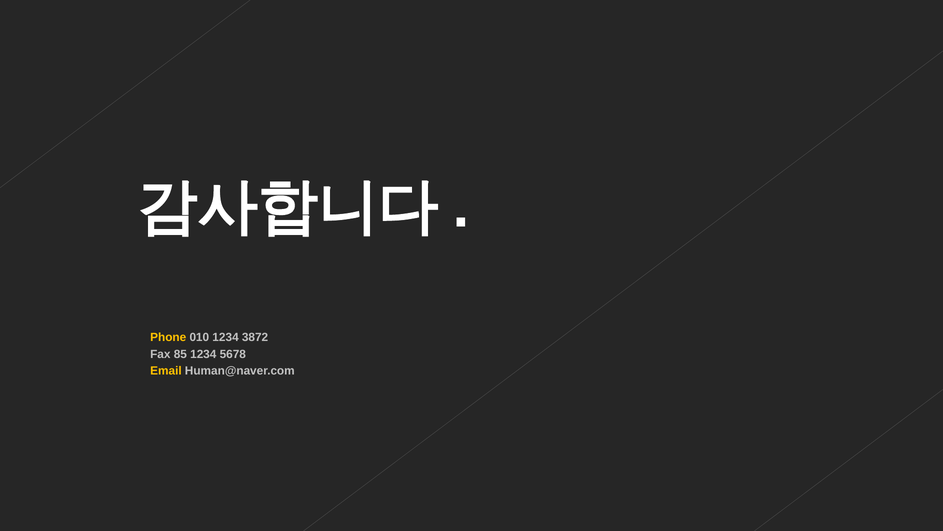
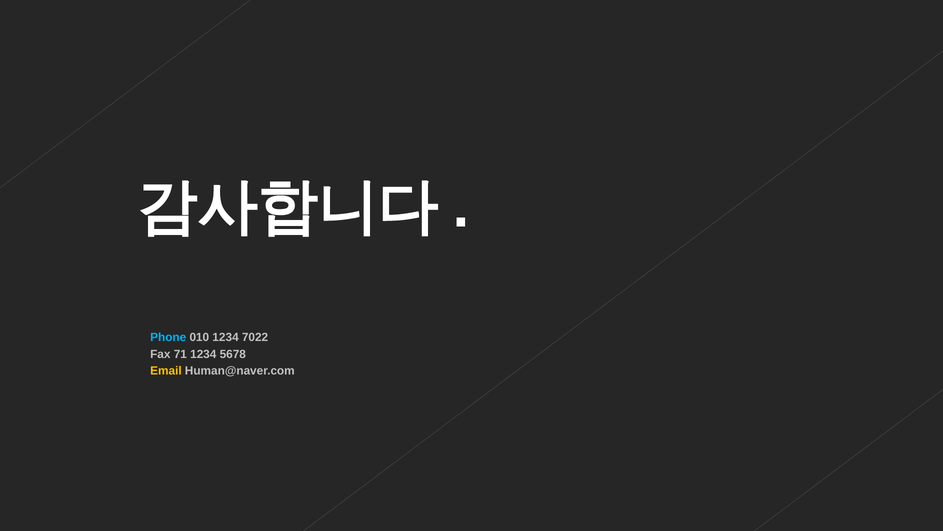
Phone colour: yellow -> light blue (168, 337)
3872: 3872 -> 7022 (255, 337)
85: 85 -> 71 (180, 354)
